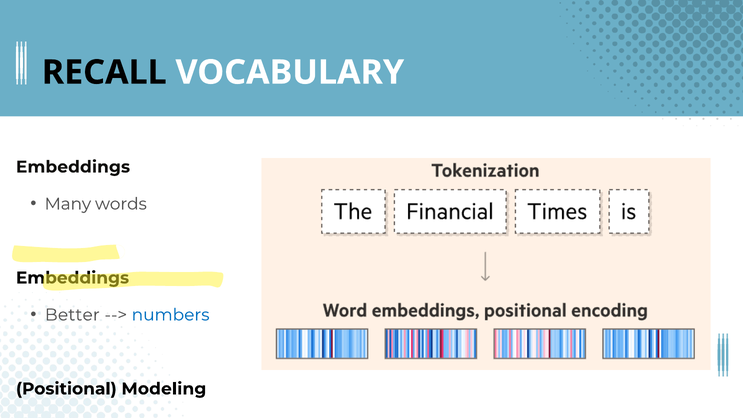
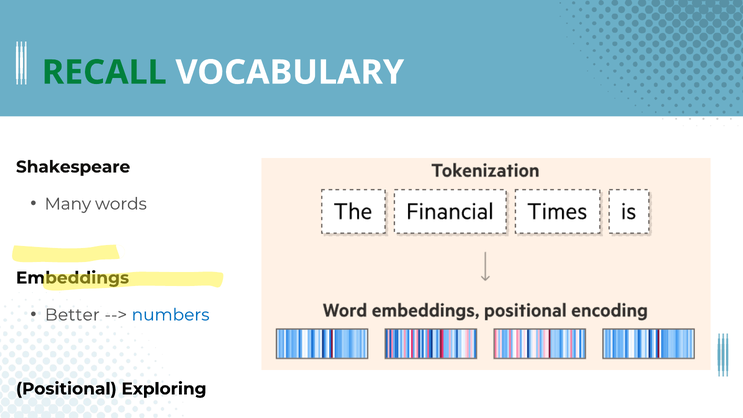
RECALL colour: black -> green (104, 72)
Embeddings: Embeddings -> Shakespeare (73, 167)
Modeling: Modeling -> Exploring (164, 389)
